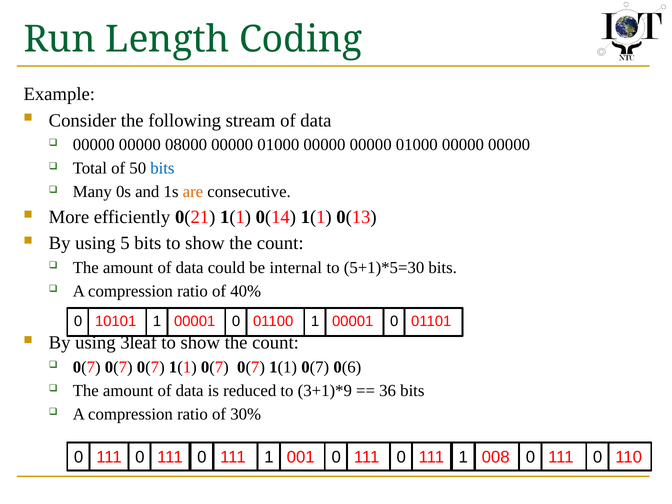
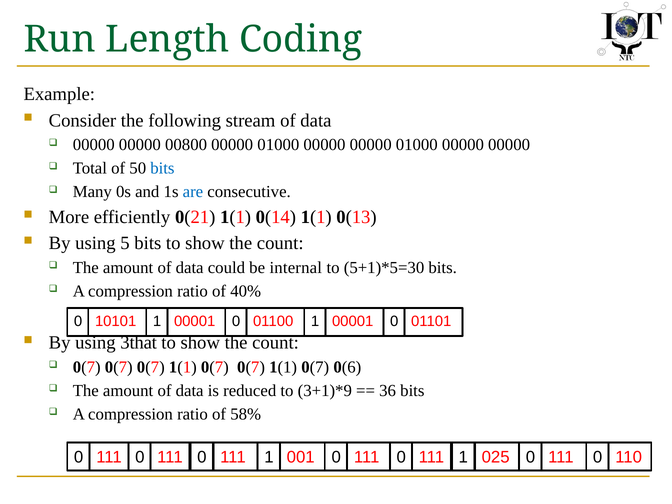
08000: 08000 -> 00800 (186, 145)
are colour: orange -> blue (193, 192)
3leaf: 3leaf -> 3that (139, 343)
30%: 30% -> 58% (246, 414)
008: 008 -> 025 (496, 457)
